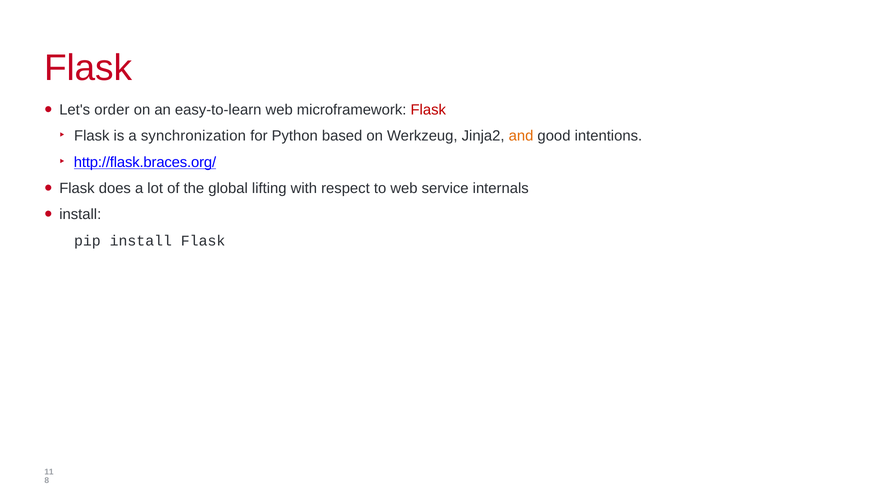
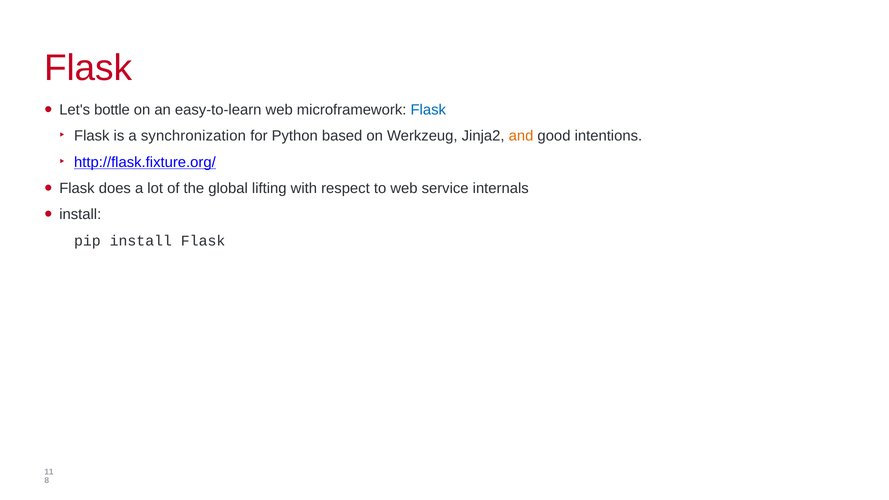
order: order -> bottle (112, 110)
Flask colour: red -> blue (428, 110)
http://flask.braces.org/: http://flask.braces.org/ -> http://flask.fixture.org/ (145, 162)
